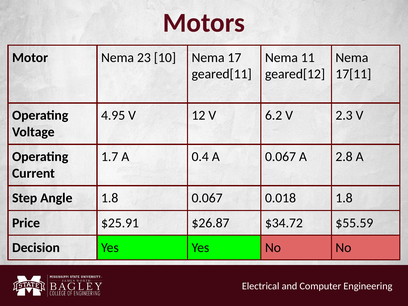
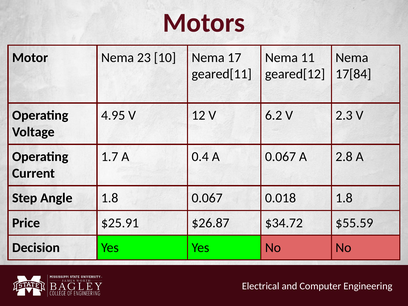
17[11: 17[11 -> 17[84 (353, 74)
